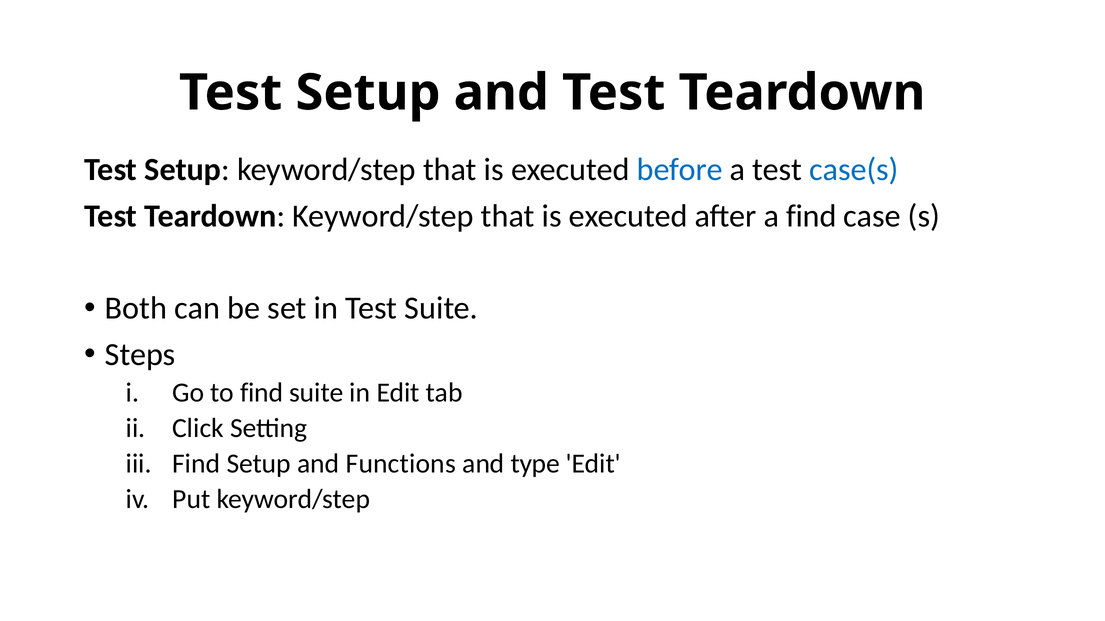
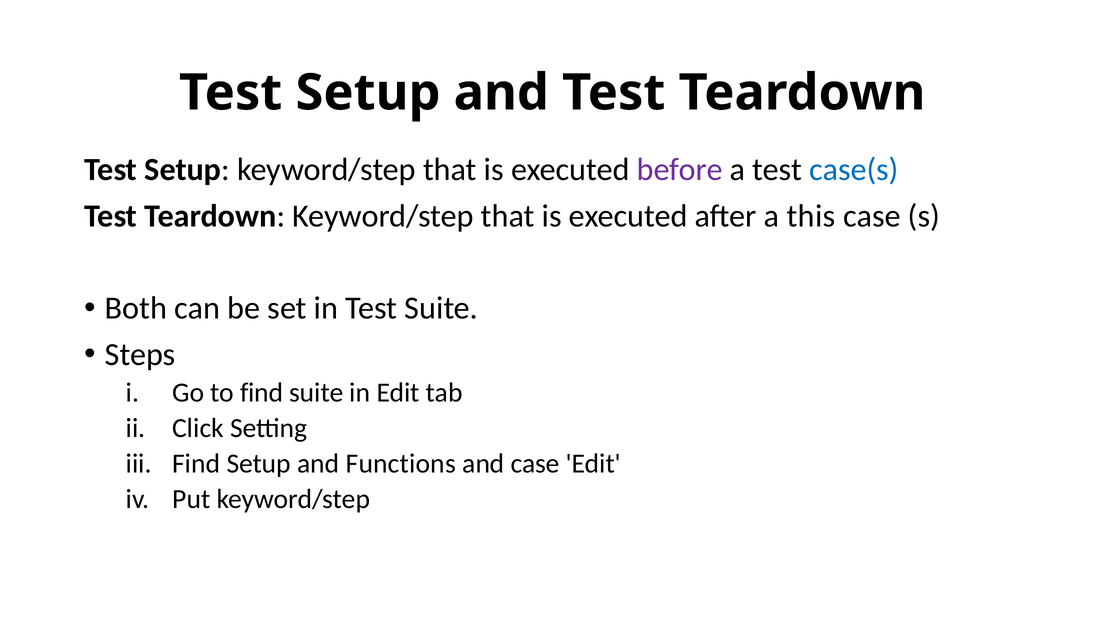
before colour: blue -> purple (680, 170)
a find: find -> this (811, 216)
and type: type -> case (535, 464)
